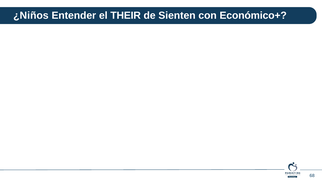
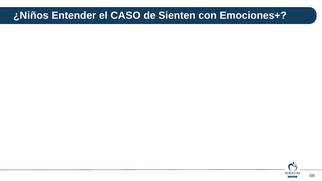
THEIR: THEIR -> CASO (126, 15)
Económico+: Económico+ -> Emociones+ (253, 15)
